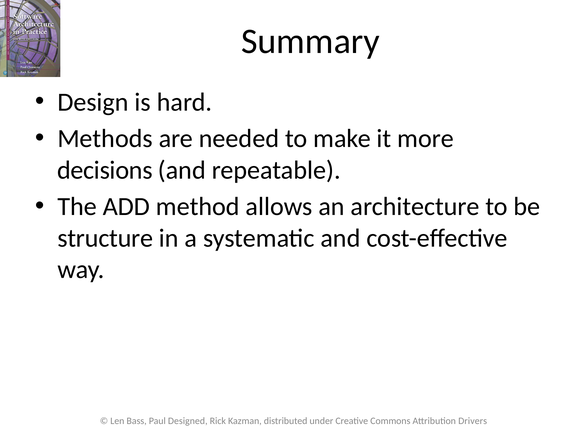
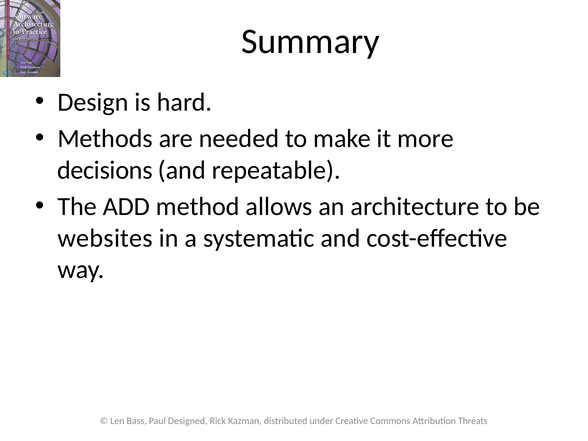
structure: structure -> websites (105, 238)
Drivers: Drivers -> Threats (473, 421)
